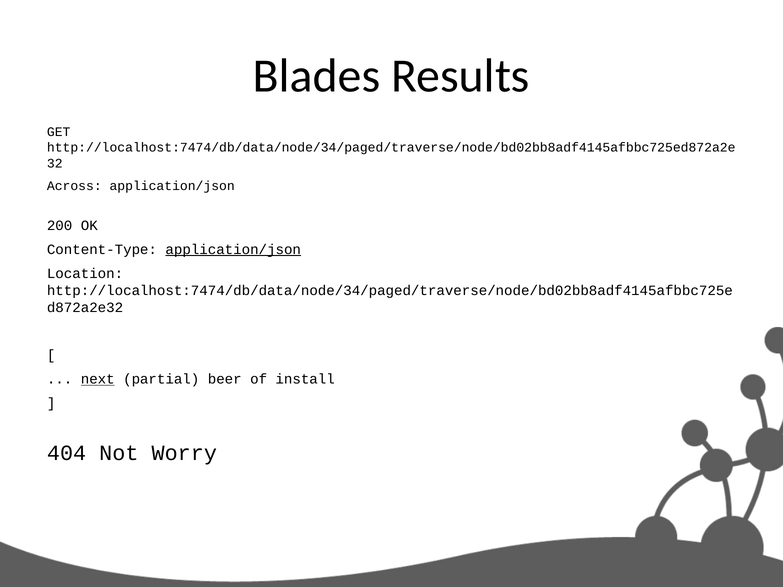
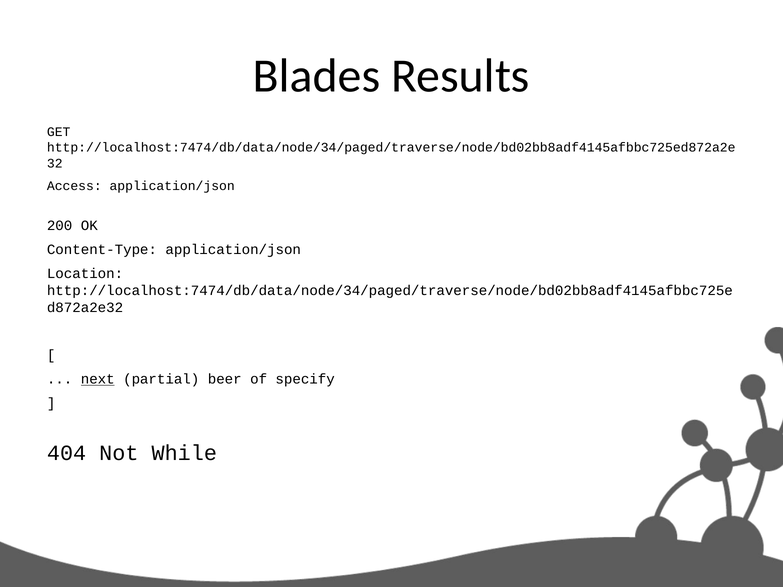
Across: Across -> Access (74, 186)
application/json underline: present -> none (233, 250)
install: install -> specify (305, 379)
Worry: Worry -> While (184, 453)
